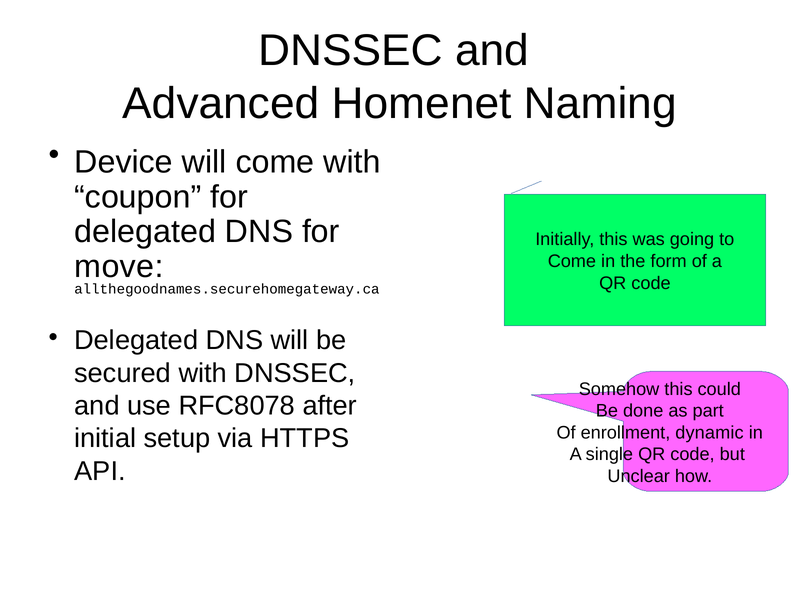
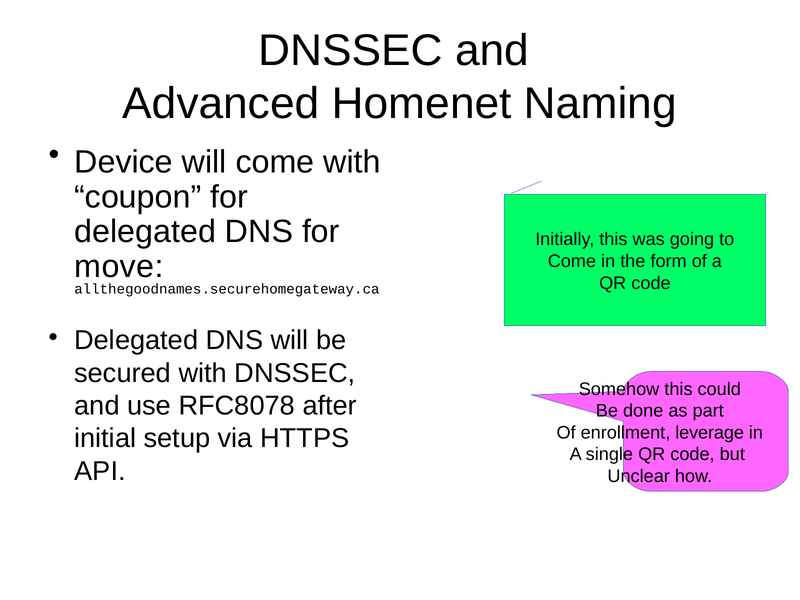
dynamic: dynamic -> leverage (710, 433)
